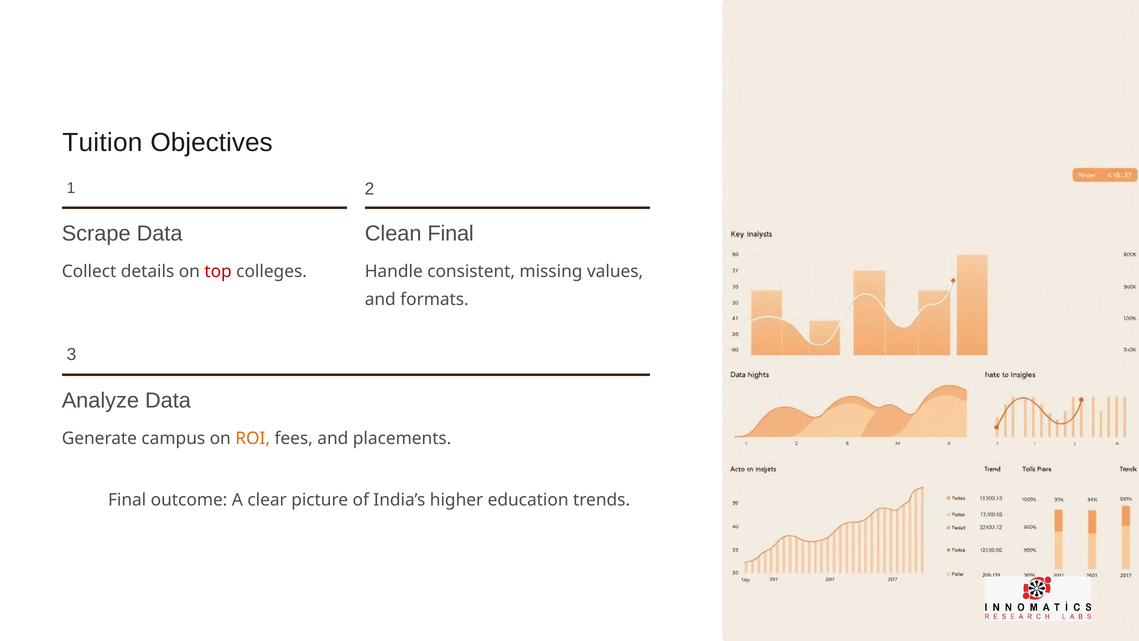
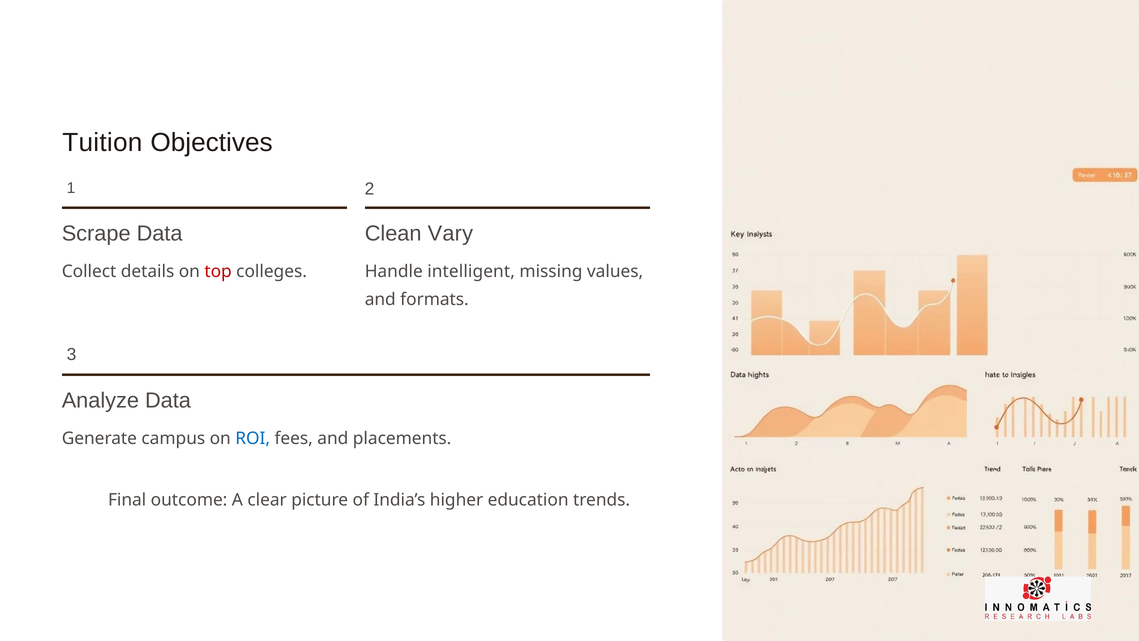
Clean Final: Final -> Vary (450, 233)
consistent: consistent -> intelligent (471, 271)
ROI colour: orange -> blue (253, 438)
